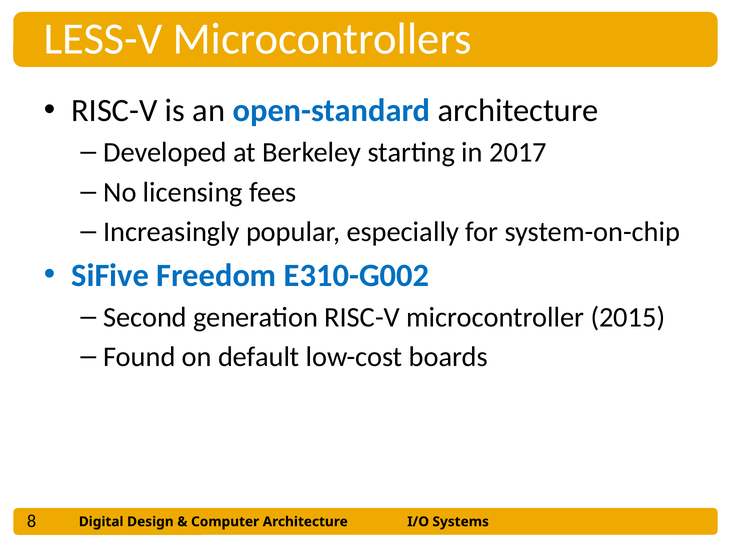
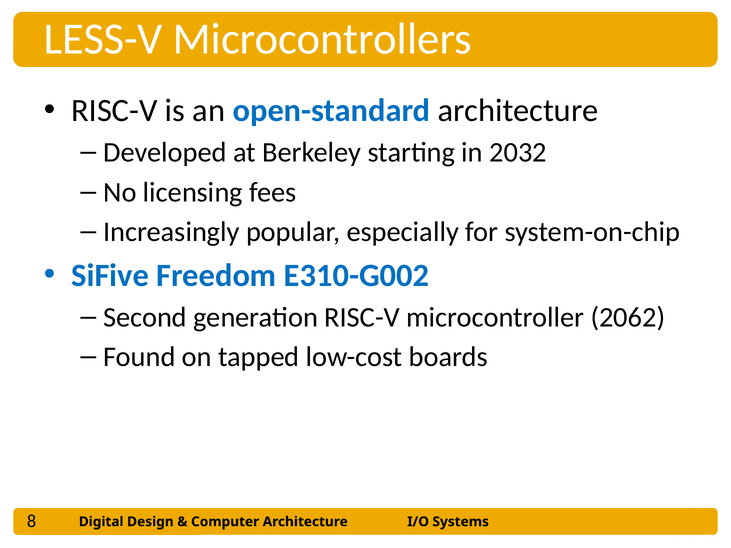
2017: 2017 -> 2032 (518, 153)
2015: 2015 -> 2062 (628, 317)
default: default -> tapped (259, 357)
